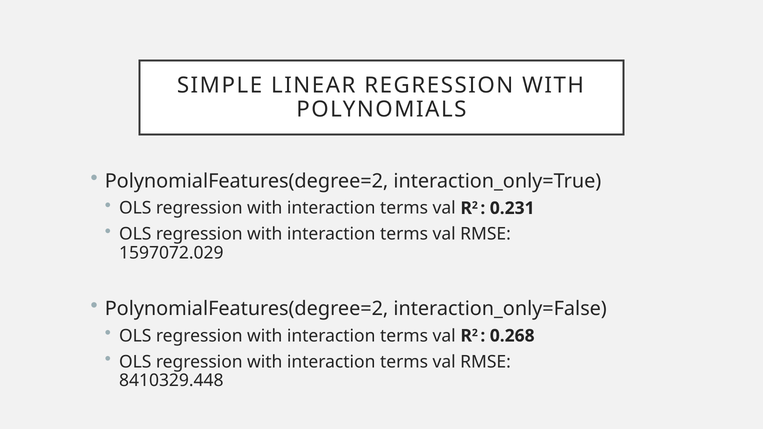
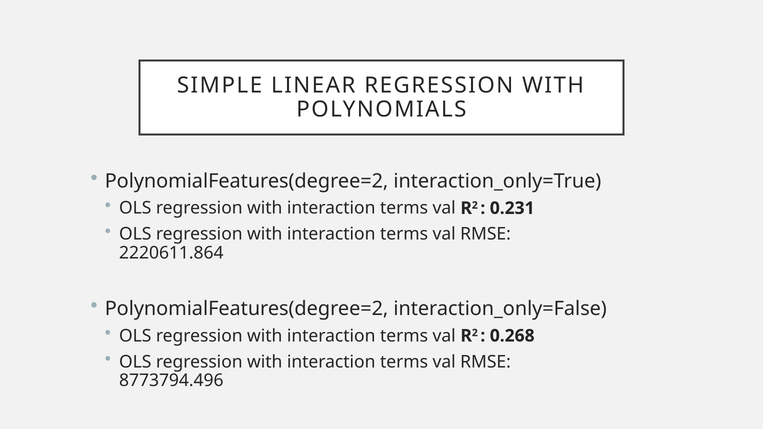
1597072.029: 1597072.029 -> 2220611.864 (171, 253)
8410329.448: 8410329.448 -> 8773794.496 (171, 381)
